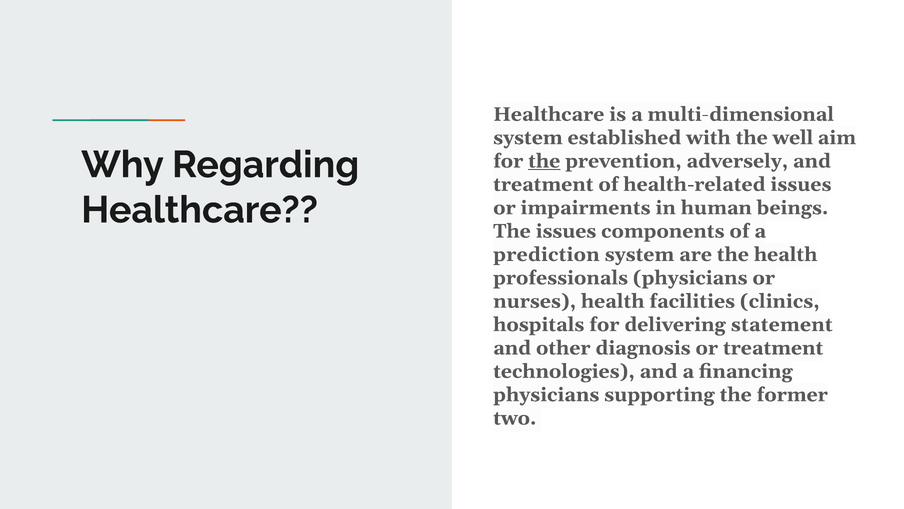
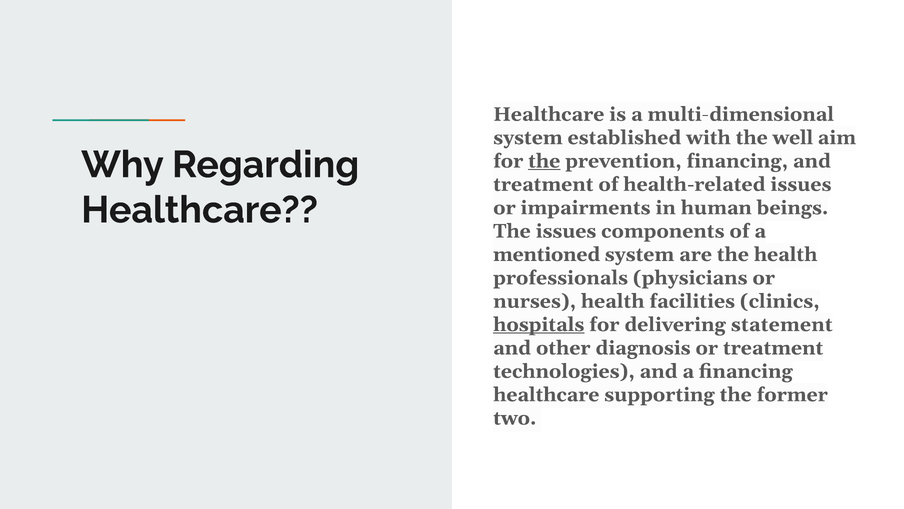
prevention adversely: adversely -> financing (737, 161)
prediction: prediction -> mentioned (547, 254)
hospitals underline: none -> present (539, 324)
physicians: physicians -> healthcare (546, 394)
